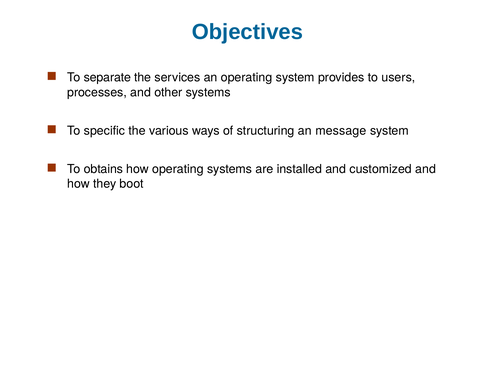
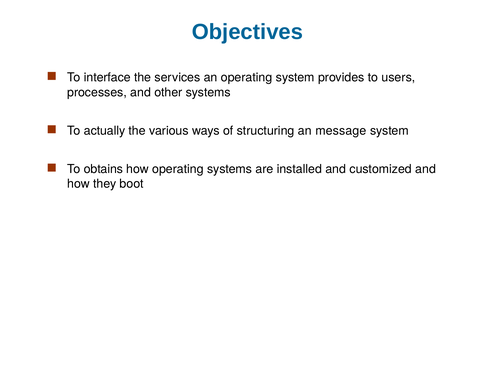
separate: separate -> interface (107, 78)
specific: specific -> actually (105, 131)
